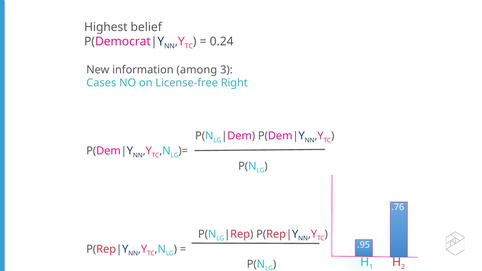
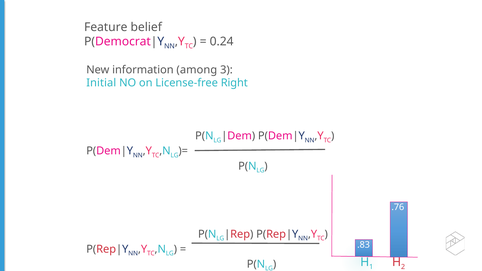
Highest: Highest -> Feature (106, 27)
Cases: Cases -> Initial (101, 83)
.95: .95 -> .83 (364, 245)
